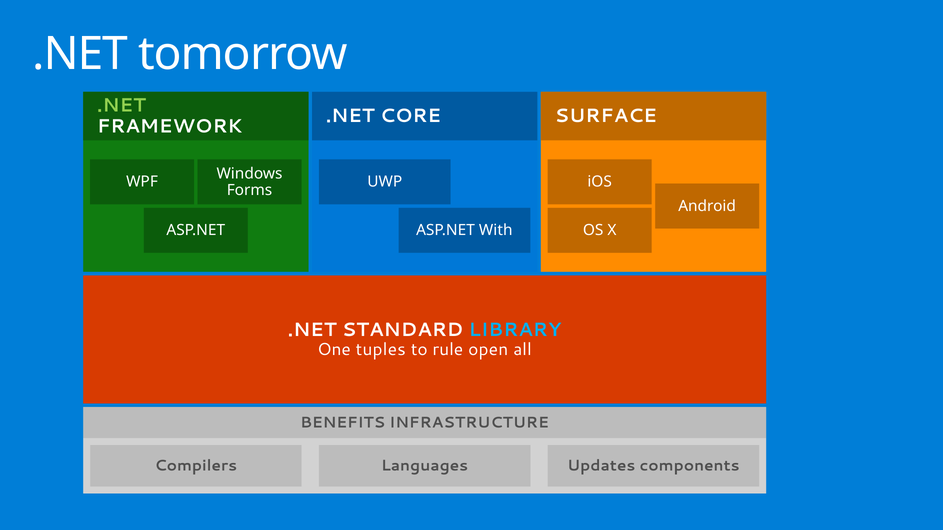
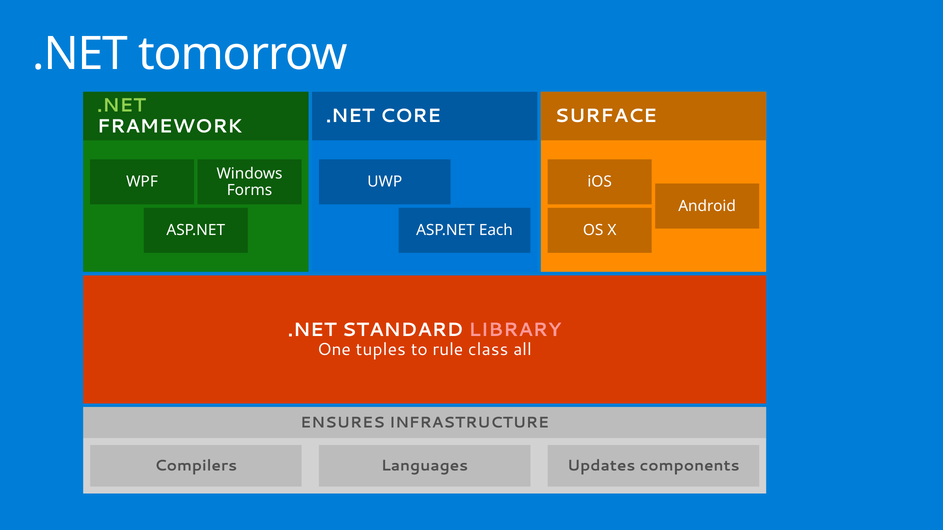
With: With -> Each (496, 230)
LIBRARY colour: light blue -> pink (515, 330)
open: open -> class (488, 350)
BENEFITS: BENEFITS -> ENSURES (343, 423)
